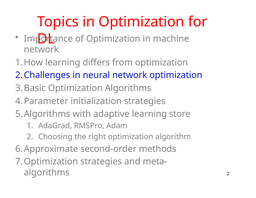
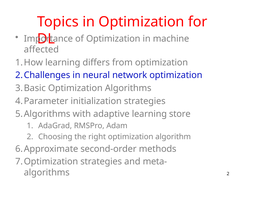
network: network -> affected (41, 50)
